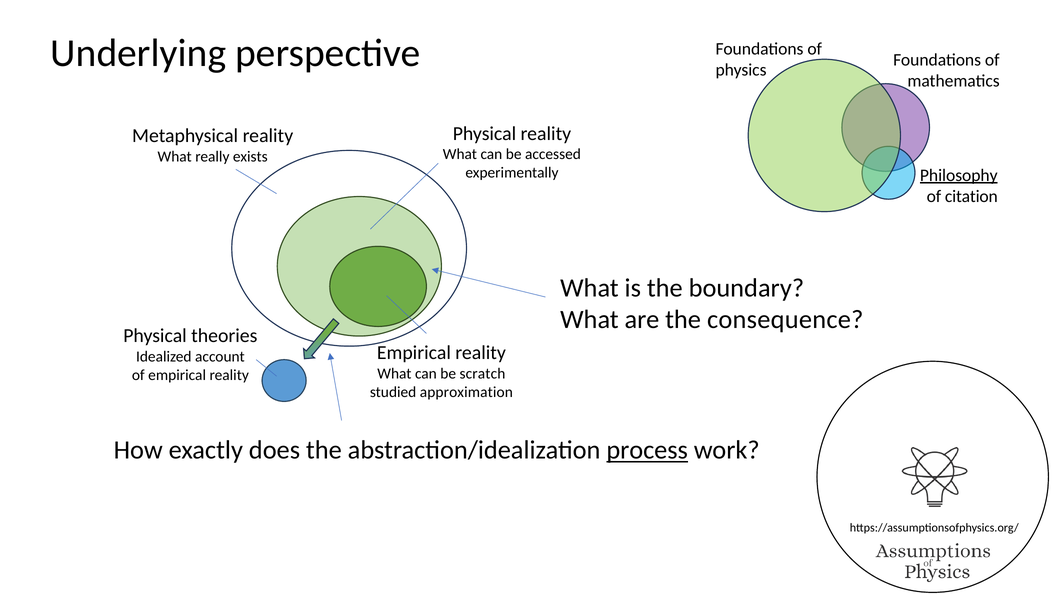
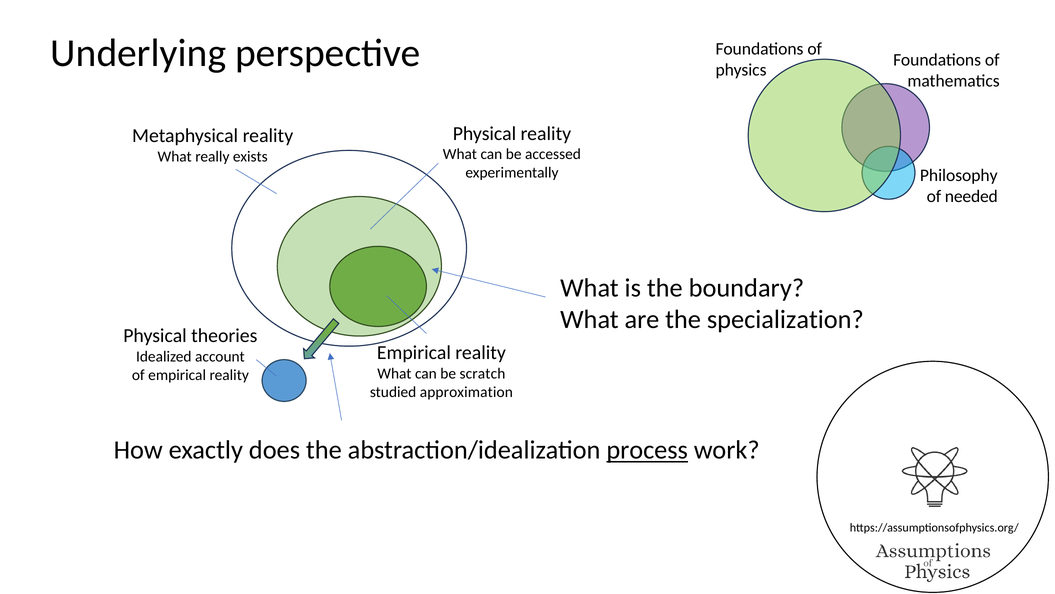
Philosophy underline: present -> none (959, 175)
citation: citation -> needed (971, 196)
consequence: consequence -> specialization (785, 319)
